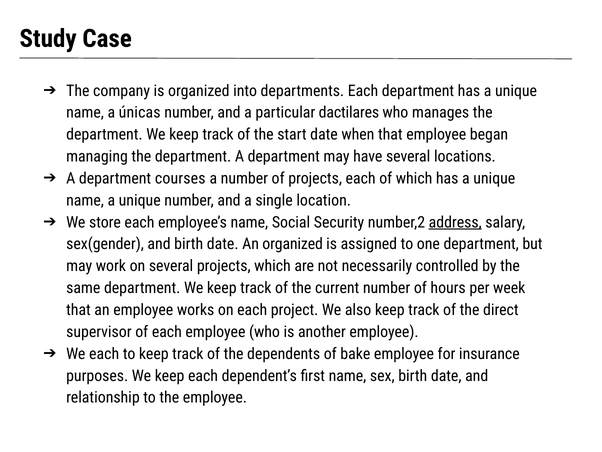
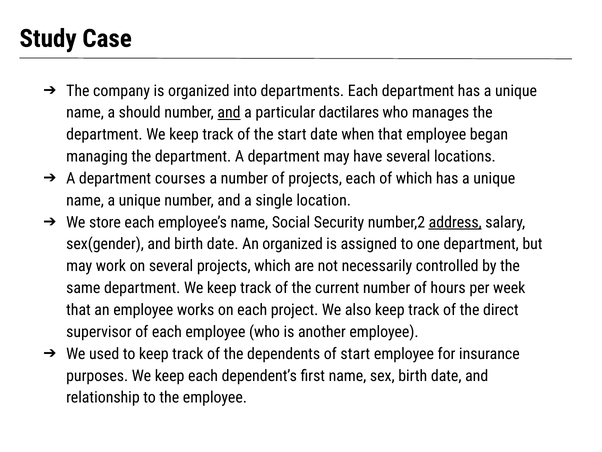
únicas: únicas -> should (140, 113)
and underline: none -> present (229, 113)
We each: each -> used (104, 353)
of bake: bake -> start (355, 353)
